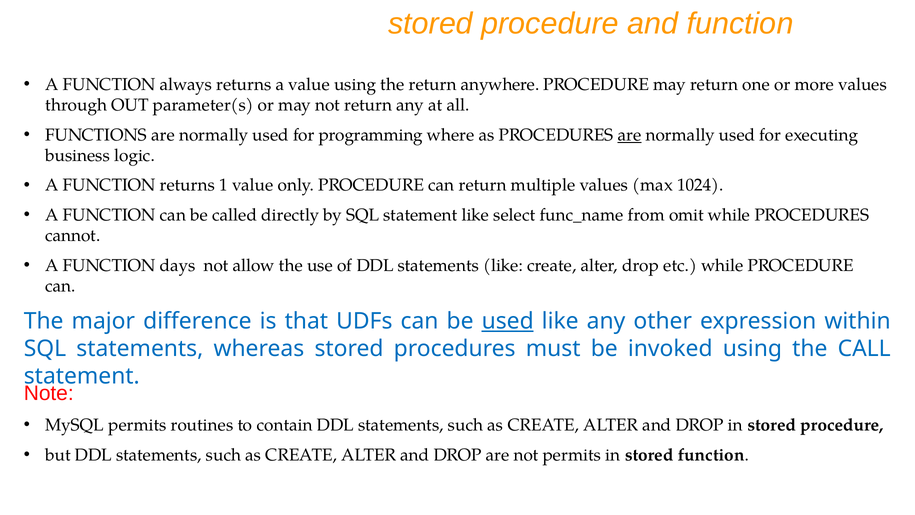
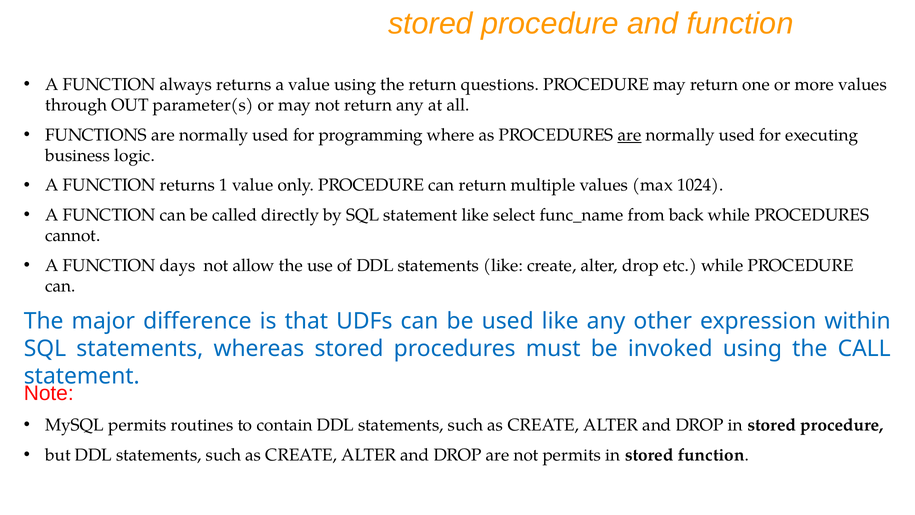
anywhere: anywhere -> questions (500, 85)
omit: omit -> back (686, 215)
used underline: present -> none (508, 321)
